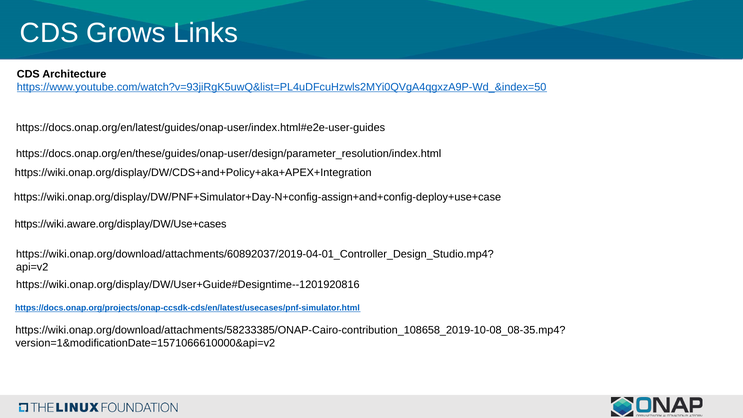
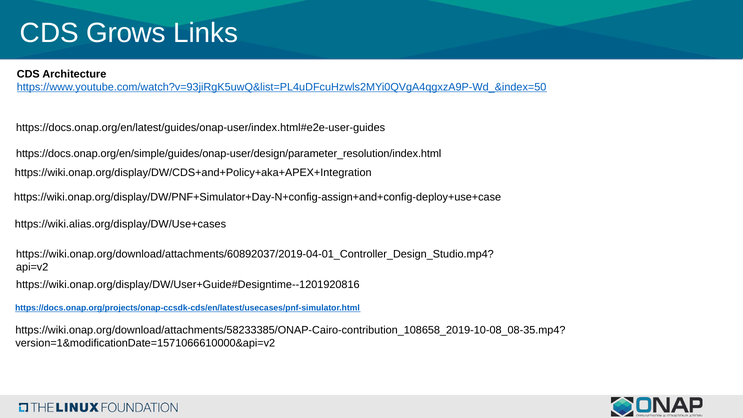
https://docs.onap.org/en/these/guides/onap-user/design/parameter_resolution/index.html: https://docs.onap.org/en/these/guides/onap-user/design/parameter_resolution/index.html -> https://docs.onap.org/en/simple/guides/onap-user/design/parameter_resolution/index.html (229, 154)
https://wiki.aware.org/display/DW/Use+cases: https://wiki.aware.org/display/DW/Use+cases -> https://wiki.alias.org/display/DW/Use+cases (120, 224)
